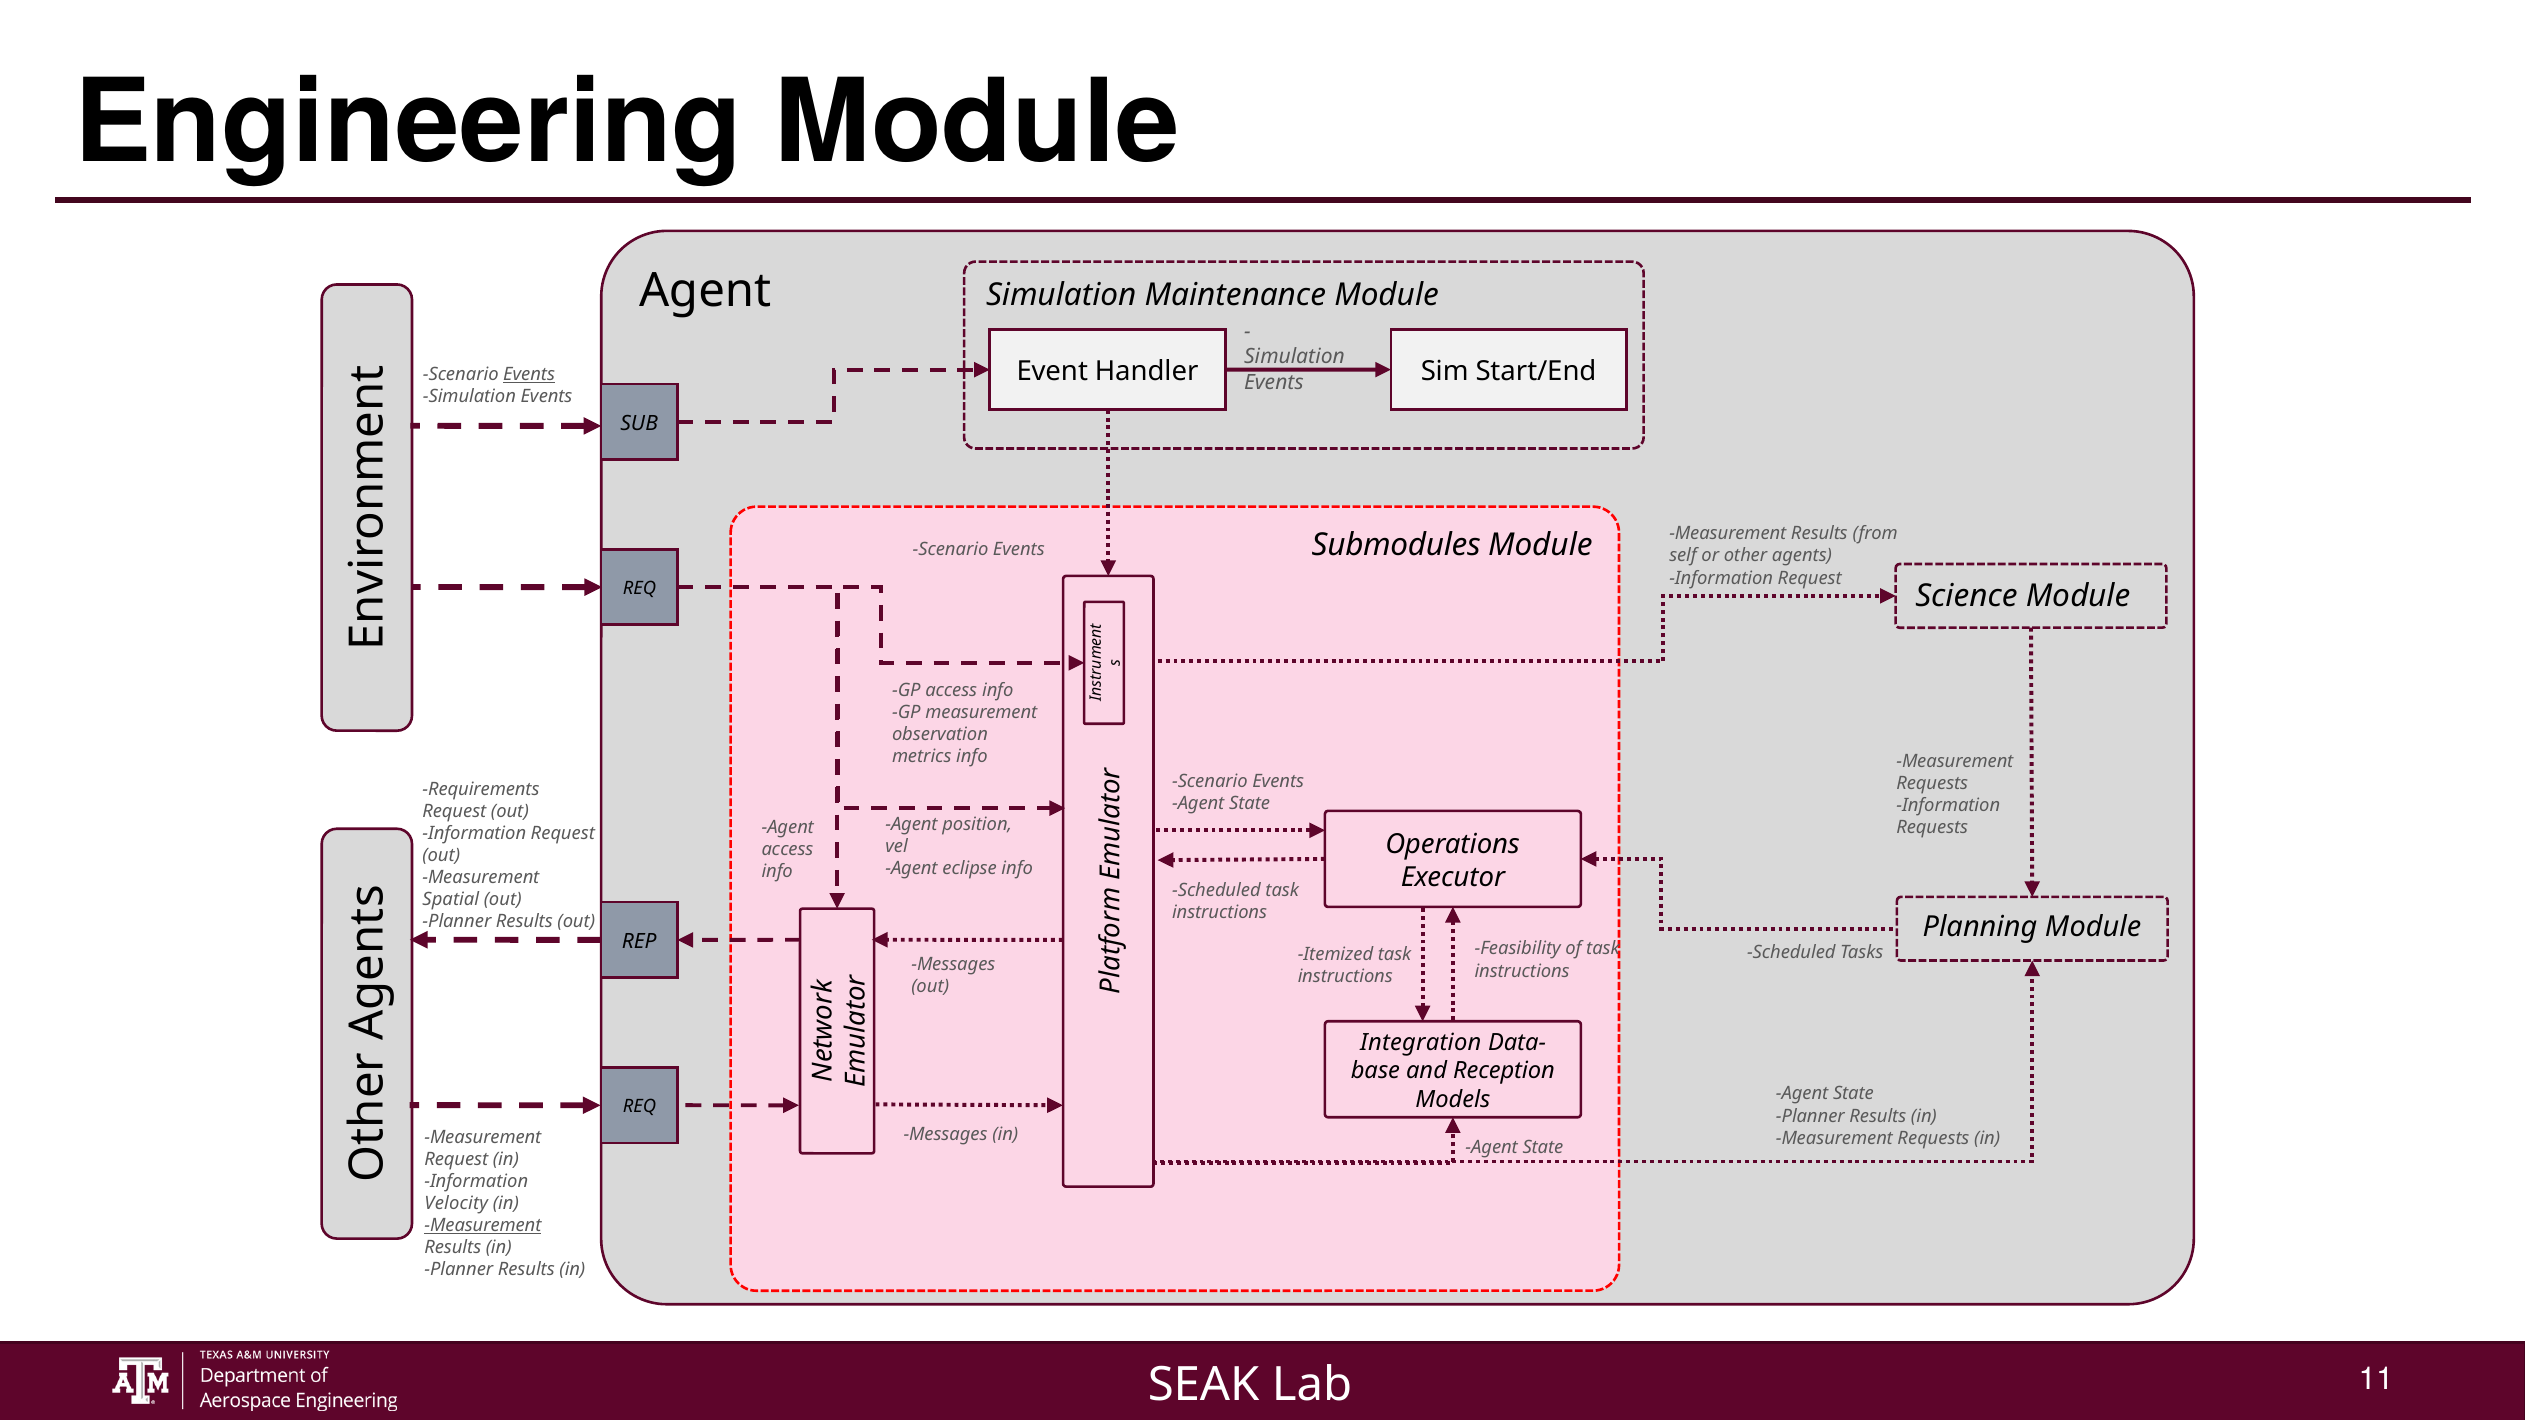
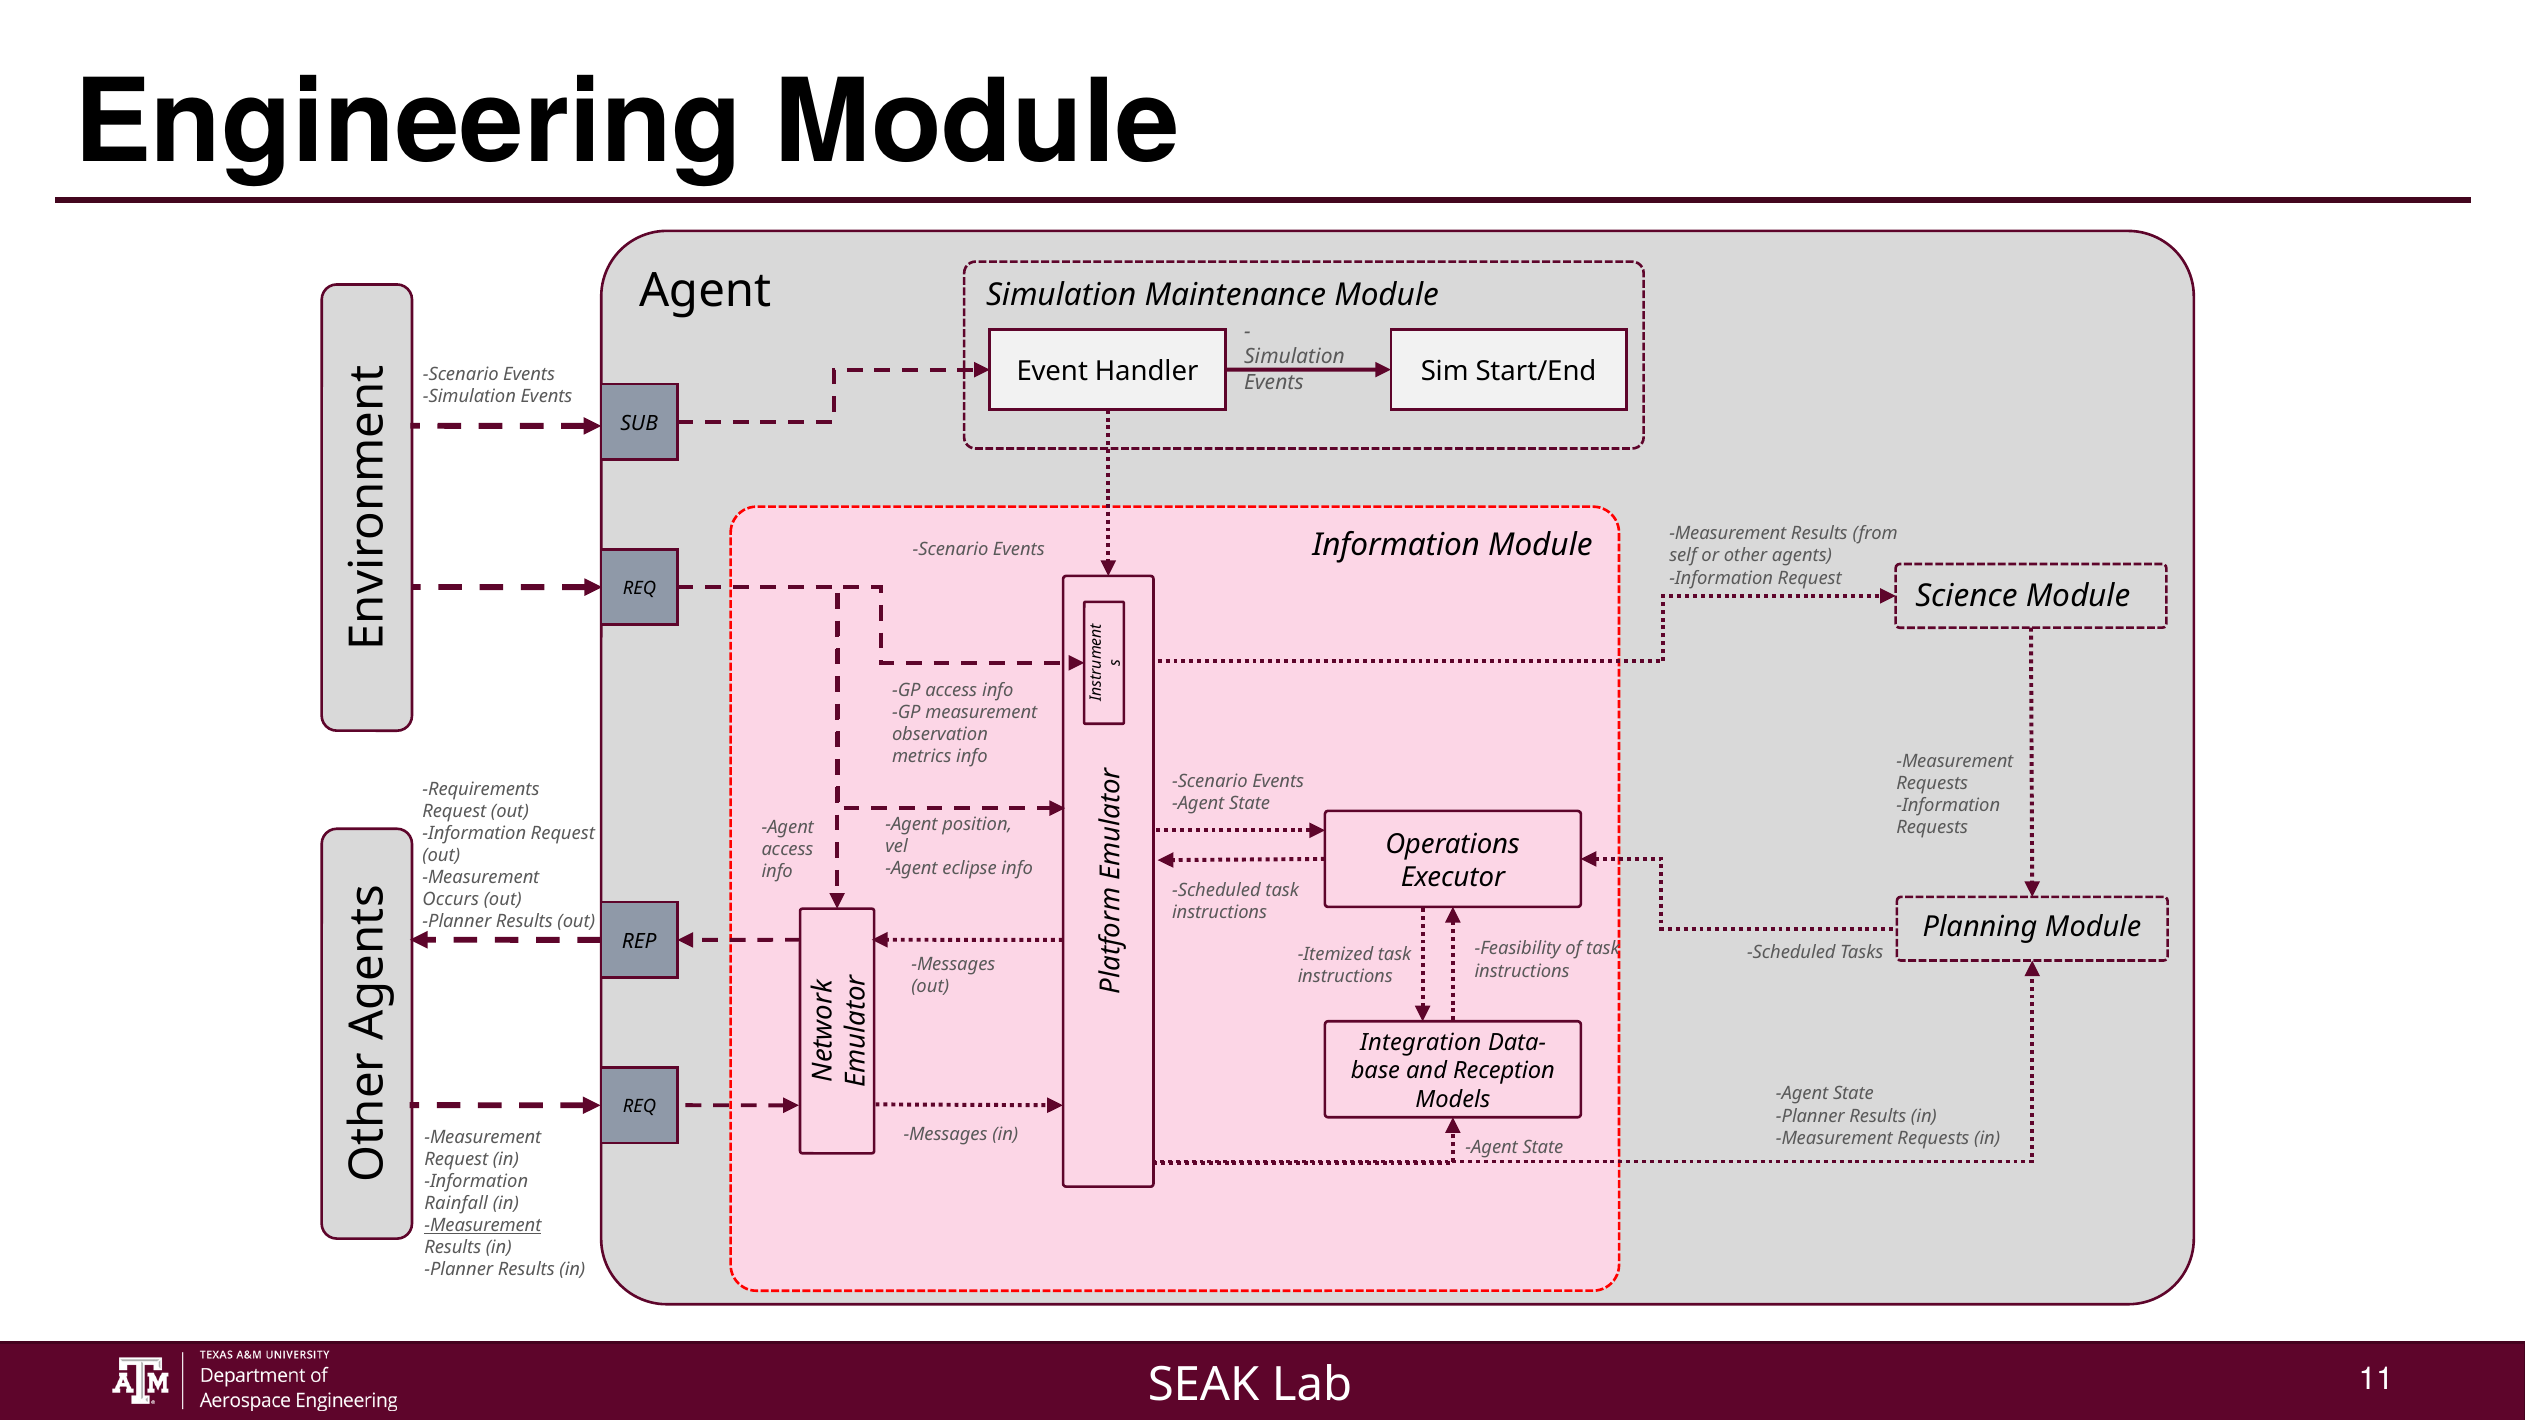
Events underline: present -> none (529, 375)
Submodules: Submodules -> Information (1396, 545)
Spatial: Spatial -> Occurs (451, 900)
Velocity: Velocity -> Rainfall (456, 1203)
